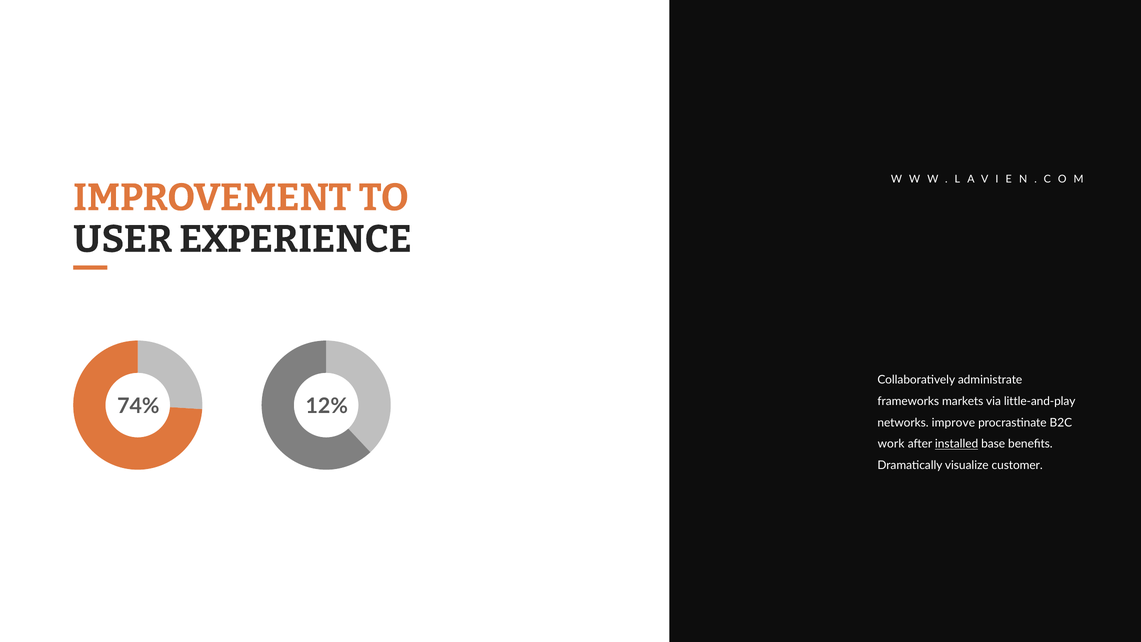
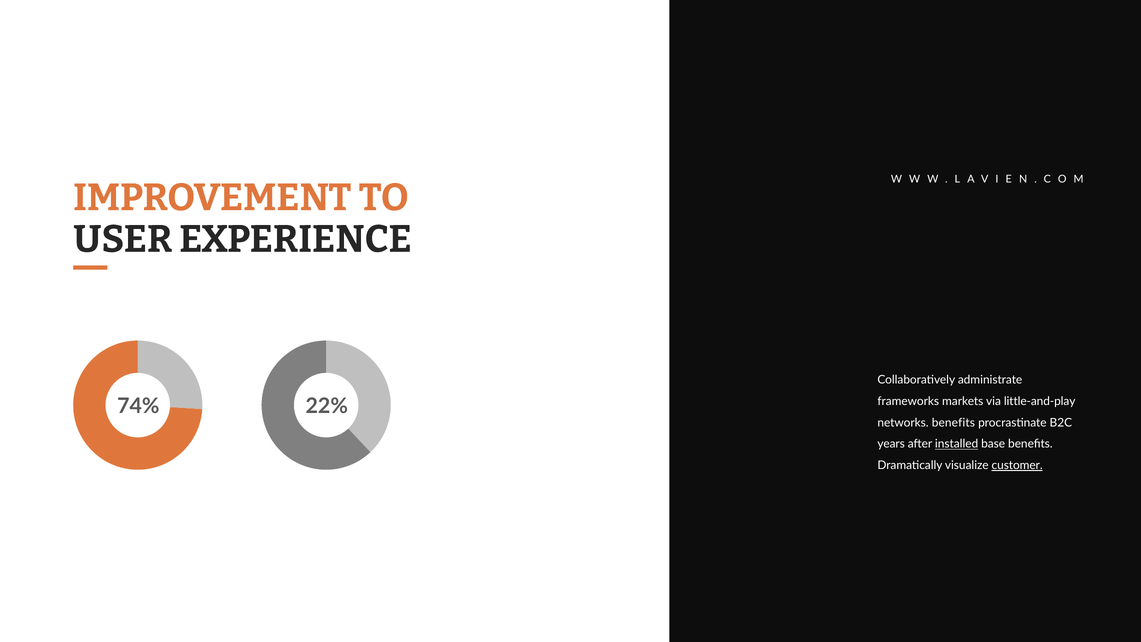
12%: 12% -> 22% (327, 406)
networks improve: improve -> benefits (953, 422)
work: work -> years (891, 444)
customer underline: none -> present (1017, 465)
